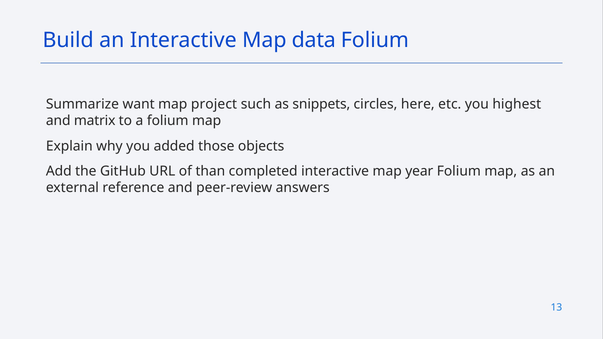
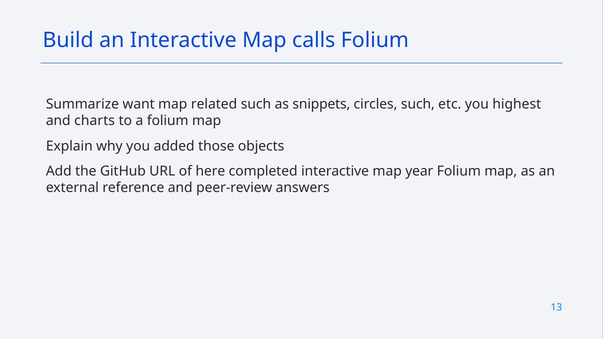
data: data -> calls (314, 40)
project: project -> related (214, 104)
circles here: here -> such (418, 104)
matrix: matrix -> charts (95, 121)
than: than -> here (210, 171)
